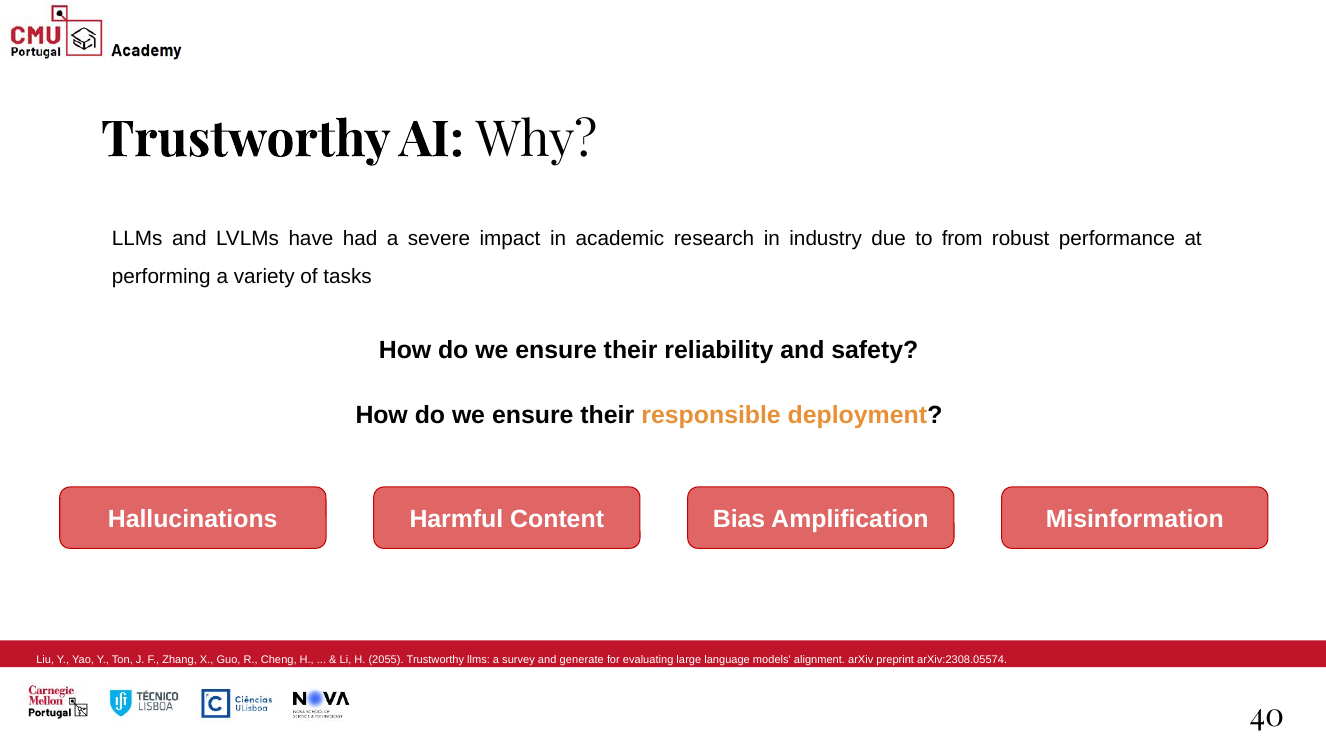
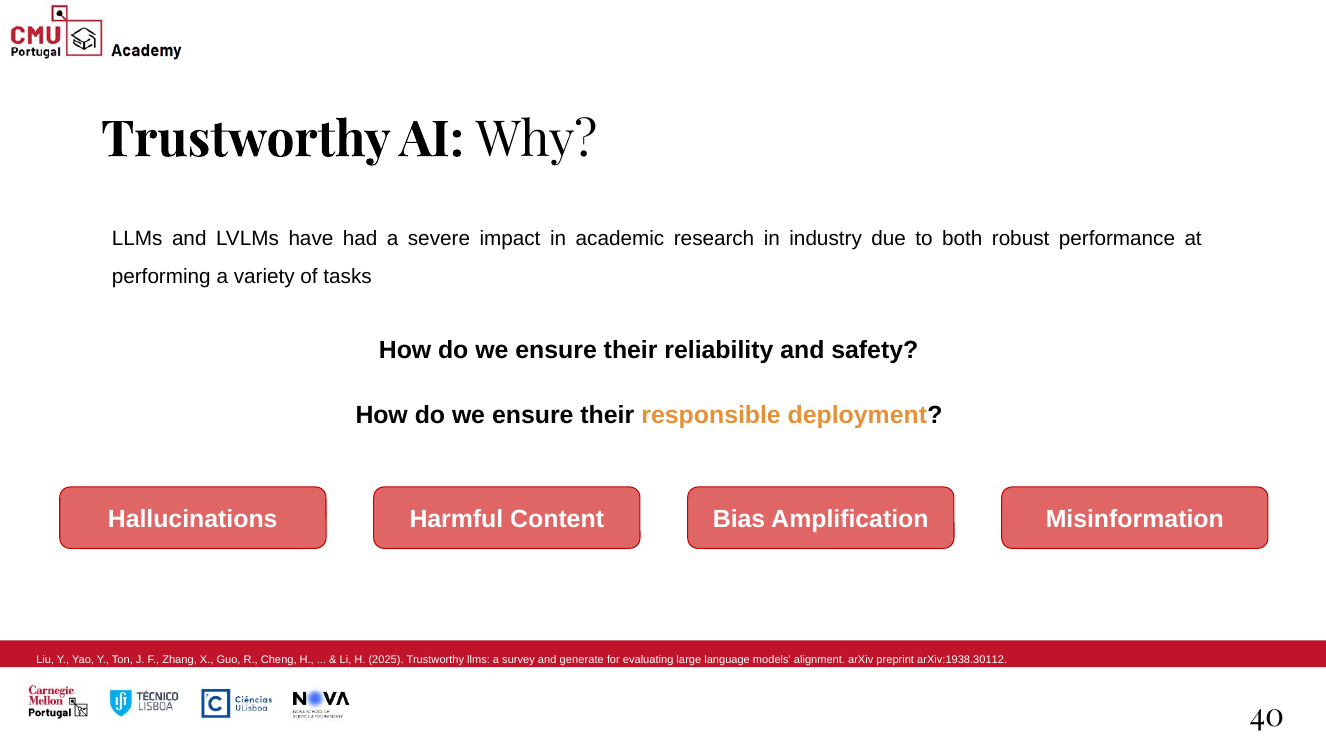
from: from -> both (962, 239)
2055: 2055 -> 2025 (386, 659)
arXiv:2308.05574: arXiv:2308.05574 -> arXiv:1938.30112 (962, 659)
